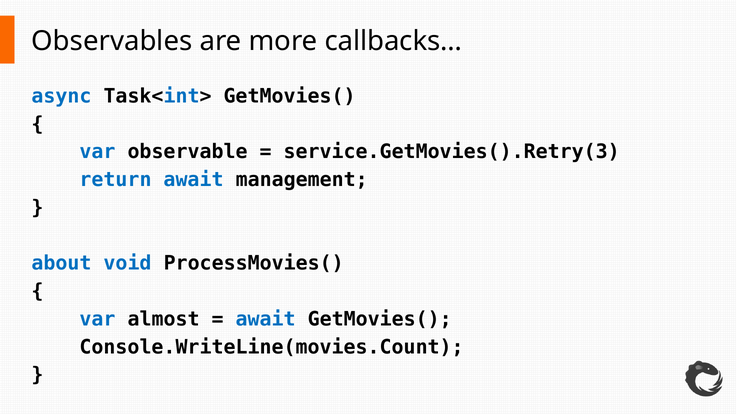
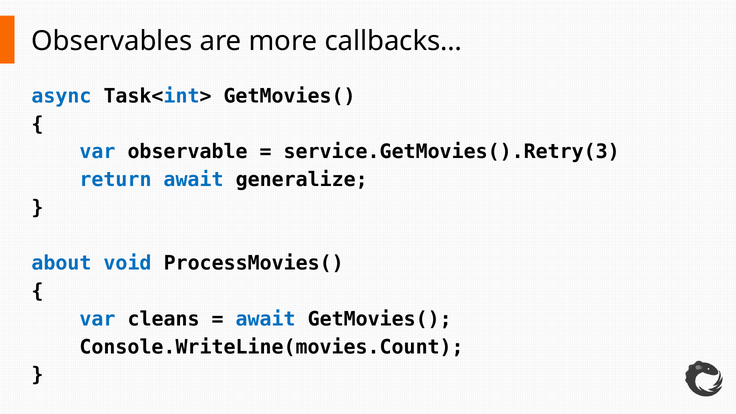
management: management -> generalize (302, 180)
almost: almost -> cleans (164, 319)
